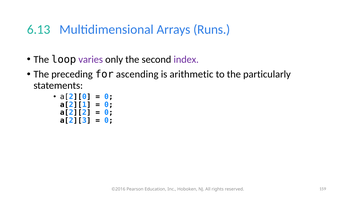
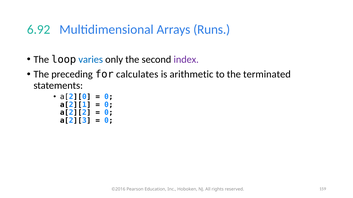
6.13: 6.13 -> 6.92 (39, 30)
varies colour: purple -> blue (91, 60)
ascending: ascending -> calculates (137, 74)
particularly: particularly -> terminated (267, 74)
